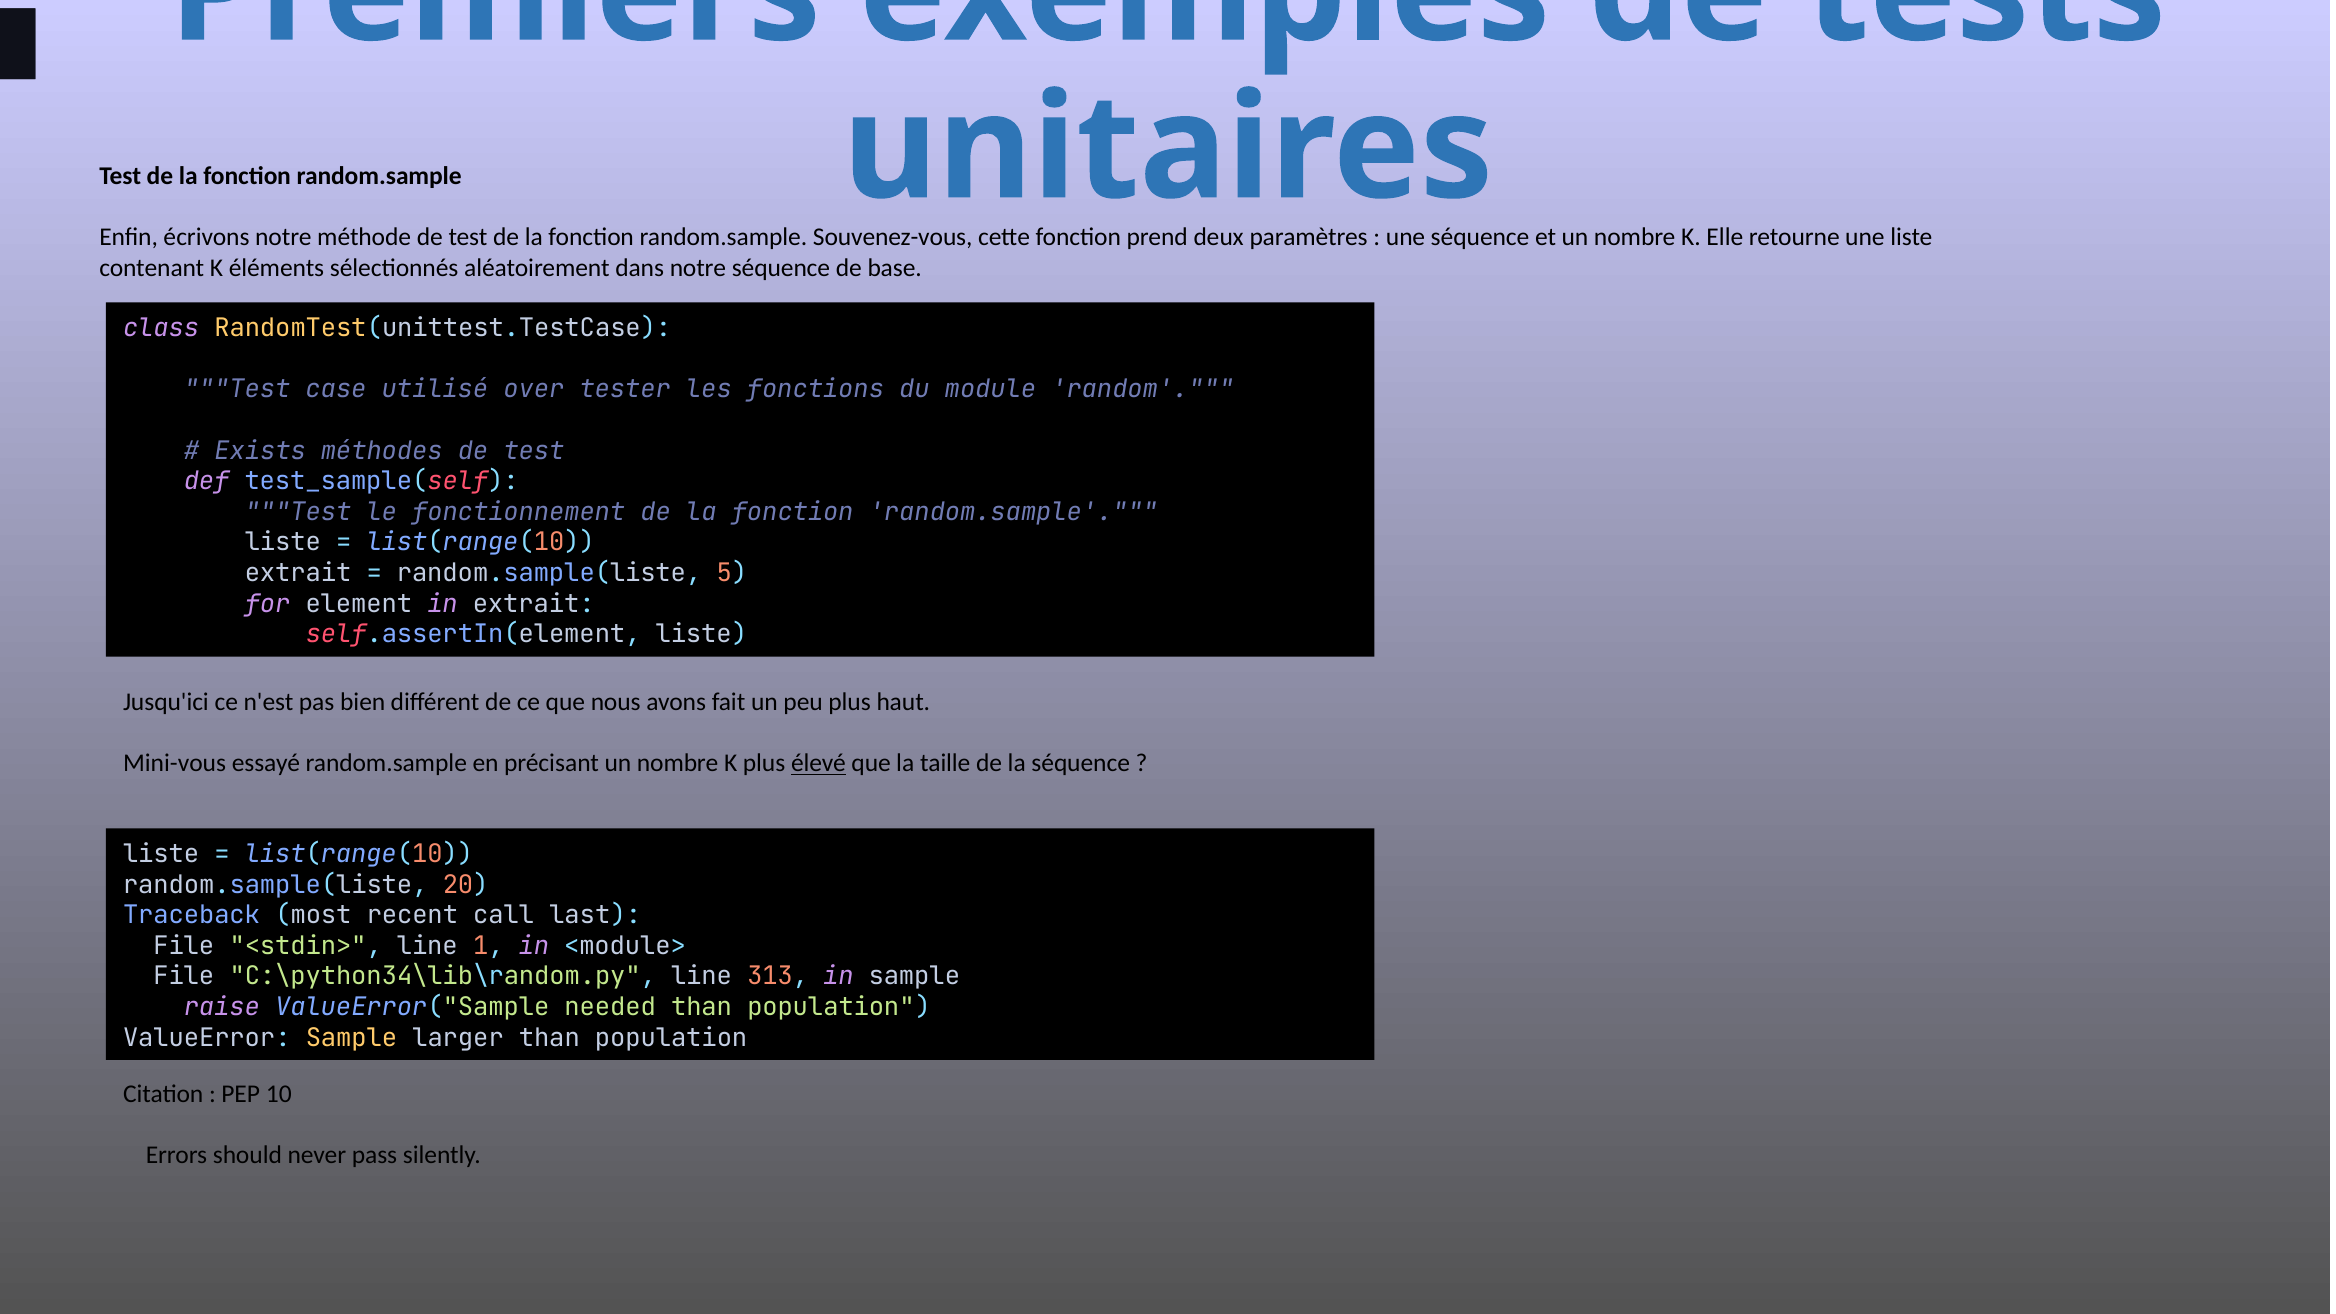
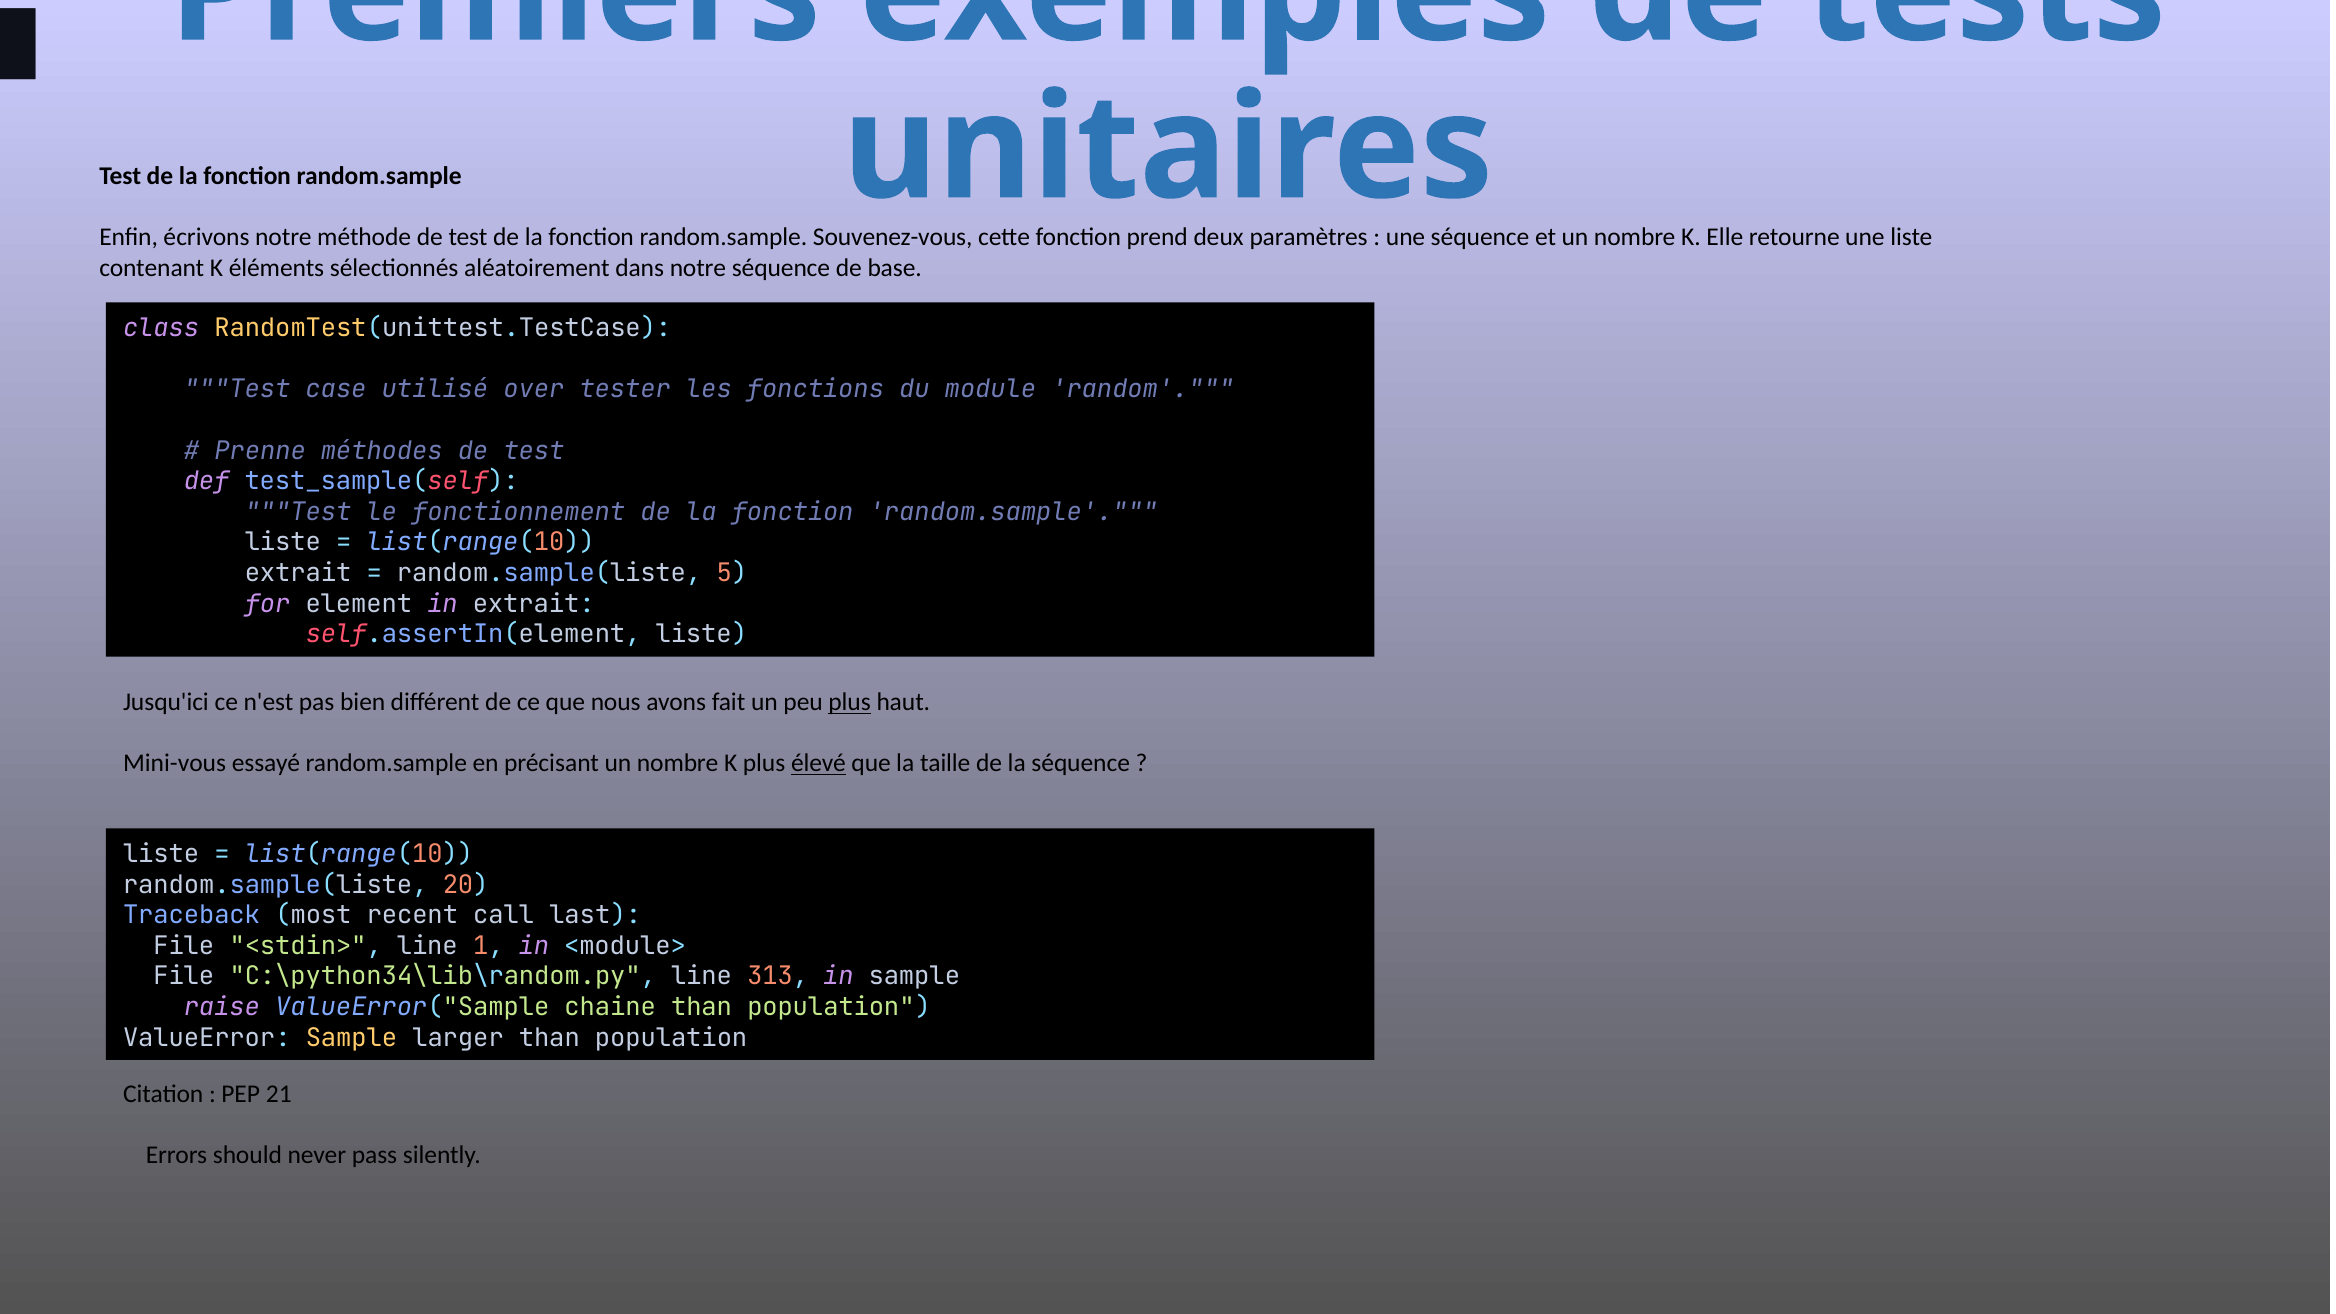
Exists: Exists -> Prenne (260, 451)
plus underline: none -> present (850, 702)
needed: needed -> chaine (610, 1007)
10: 10 -> 21 (279, 1094)
